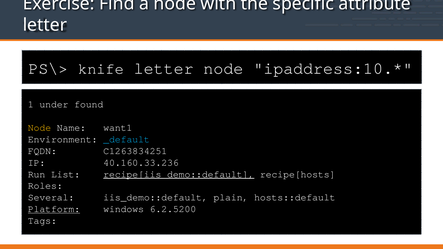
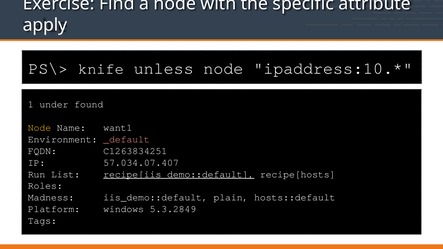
letter: letter -> apply (45, 25)
knife letter: letter -> unless (164, 68)
_default colour: light blue -> pink (127, 139)
40.160.33.236: 40.160.33.236 -> 57.034.07.407 (141, 163)
Several: Several -> Madness (51, 198)
Platform underline: present -> none (54, 209)
6.2.5200: 6.2.5200 -> 5.3.2849 (173, 209)
